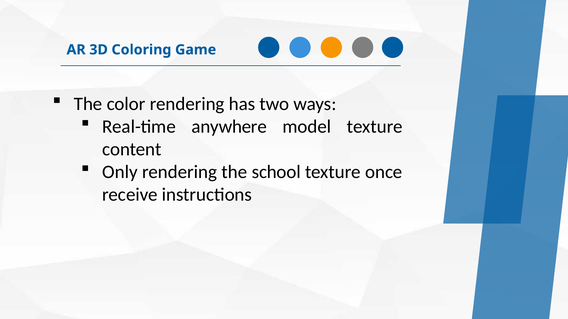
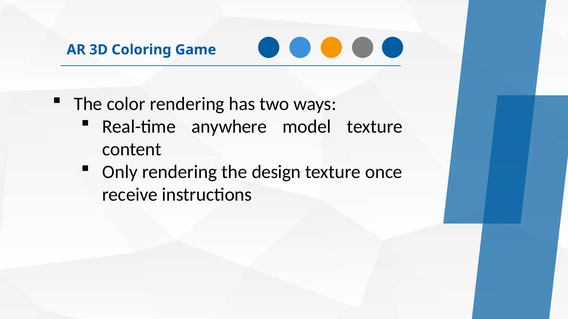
school: school -> design (276, 172)
